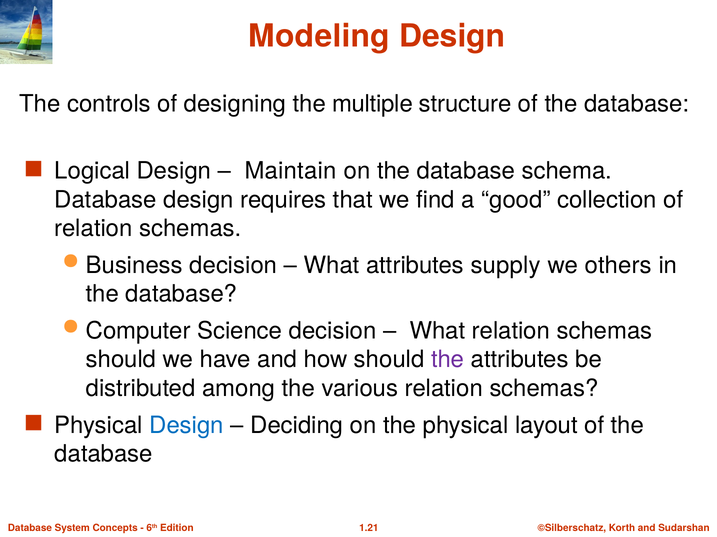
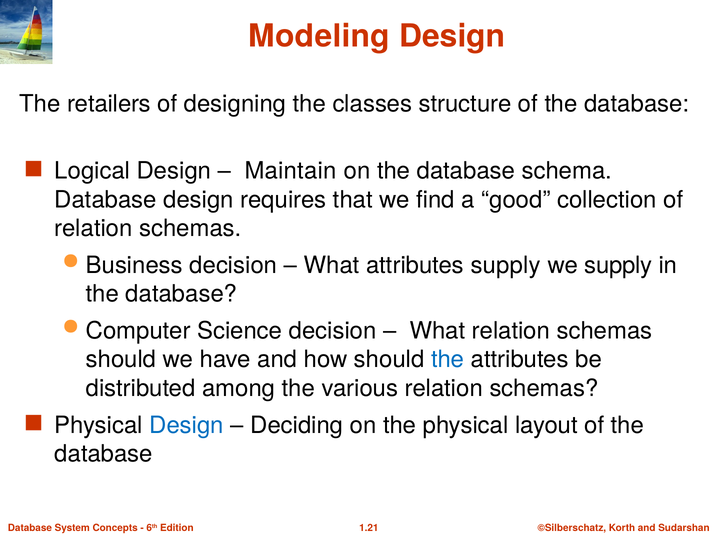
controls: controls -> retailers (109, 104)
multiple: multiple -> classes (372, 104)
we others: others -> supply (618, 266)
the colour: purple -> blue (448, 360)
